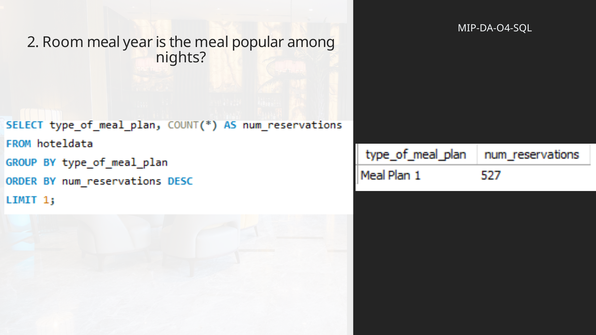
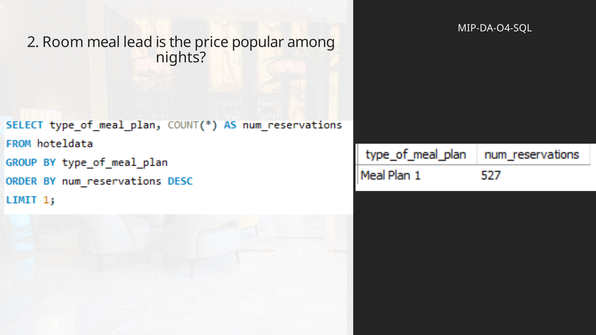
year: year -> lead (138, 42)
the meal: meal -> price (212, 42)
